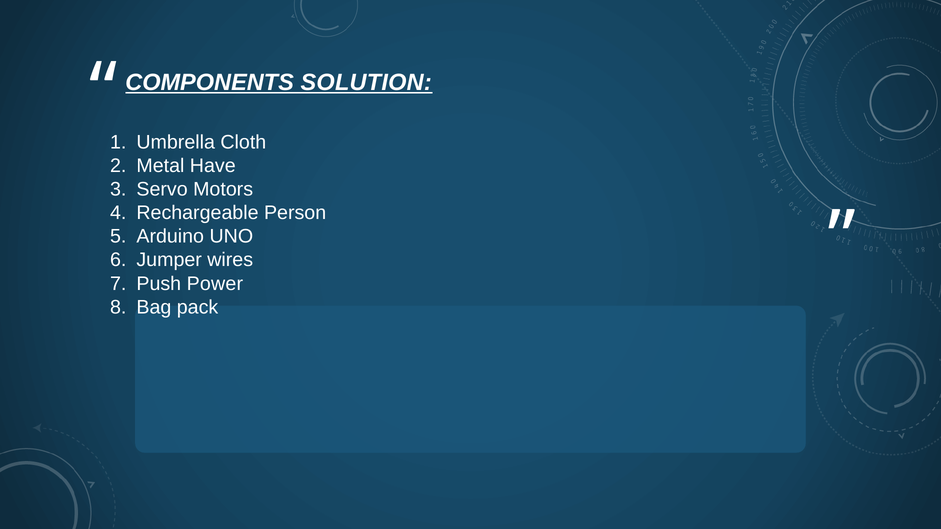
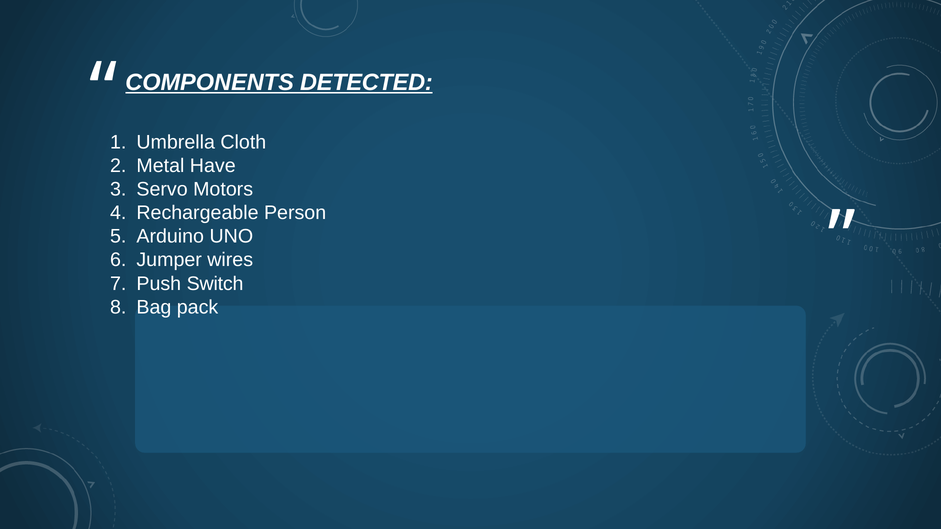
SOLUTION: SOLUTION -> DETECTED (366, 83)
Power: Power -> Switch (215, 284)
